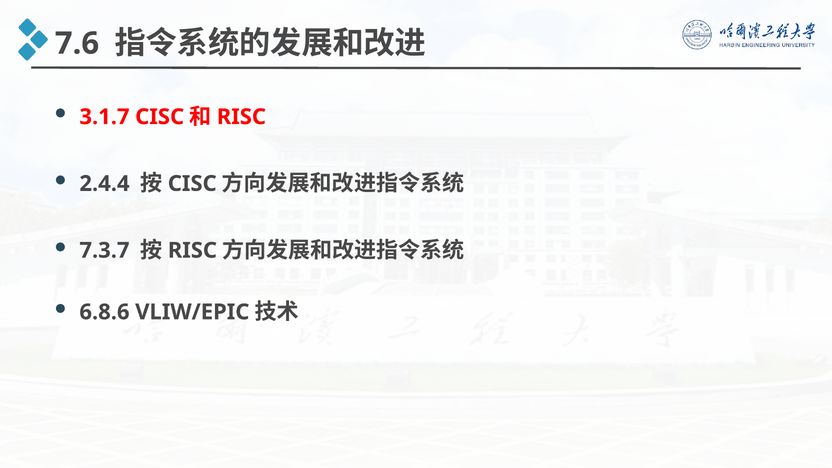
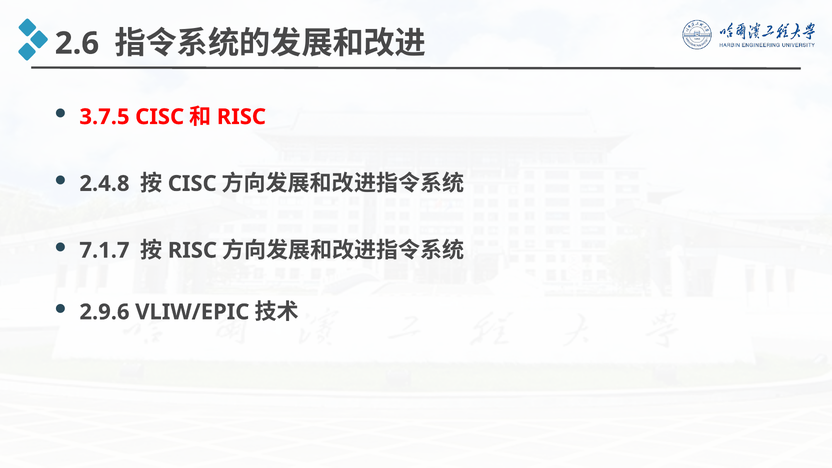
7.6: 7.6 -> 2.6 (77, 43)
3.1.7: 3.1.7 -> 3.7.5 (104, 117)
2.4.4: 2.4.4 -> 2.4.8 (104, 184)
7.3.7: 7.3.7 -> 7.1.7 (104, 250)
6.8.6: 6.8.6 -> 2.9.6 (104, 312)
